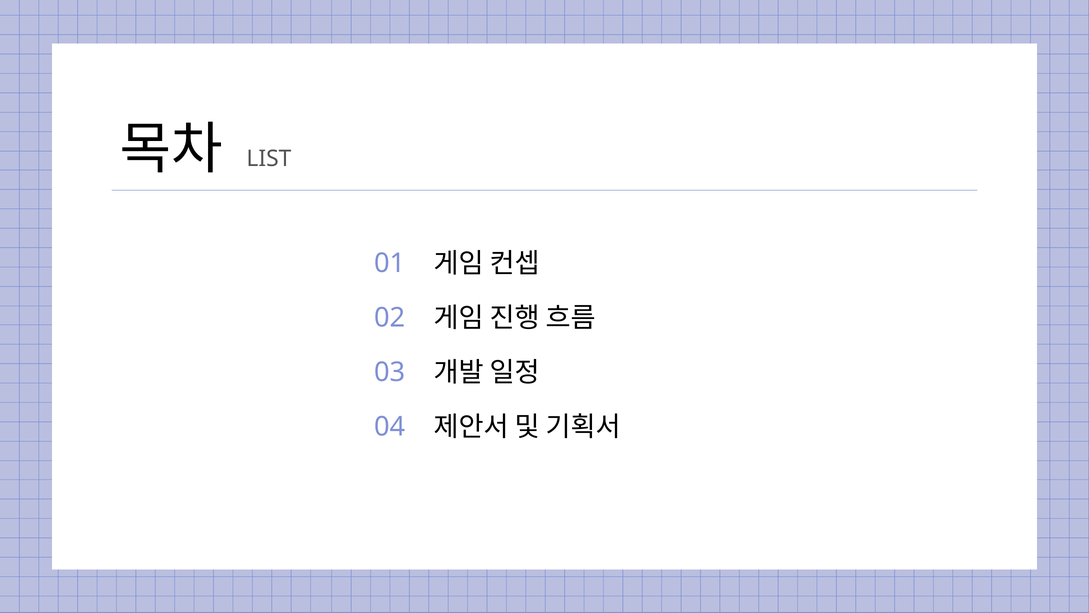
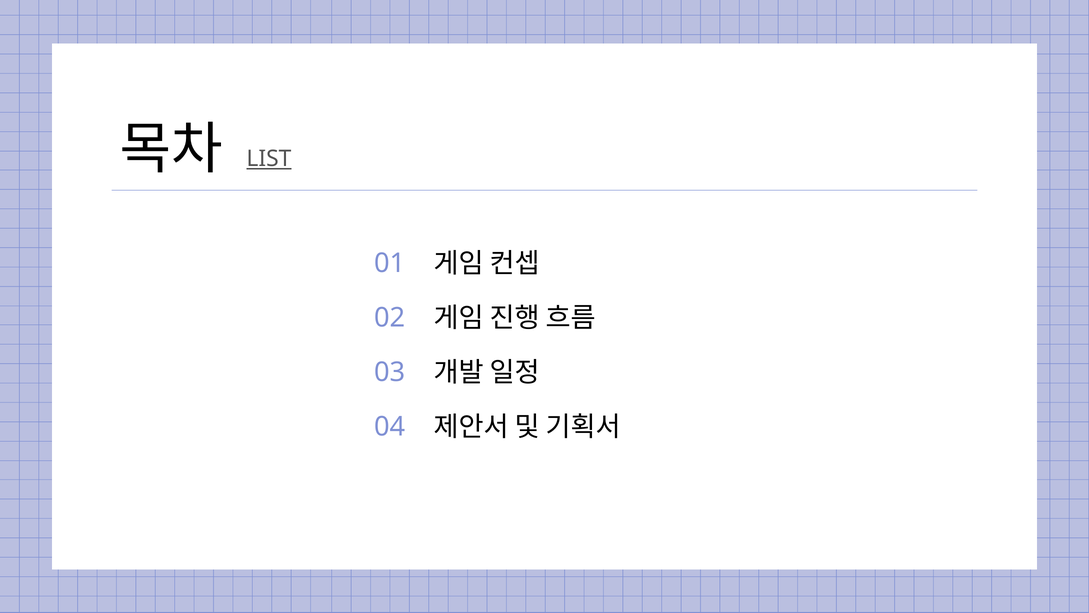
LIST underline: none -> present (269, 159)
